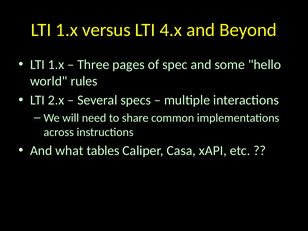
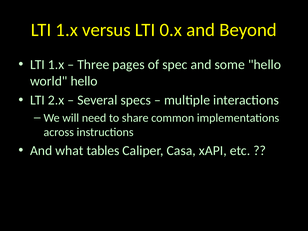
4.x: 4.x -> 0.x (171, 30)
world rules: rules -> hello (84, 81)
